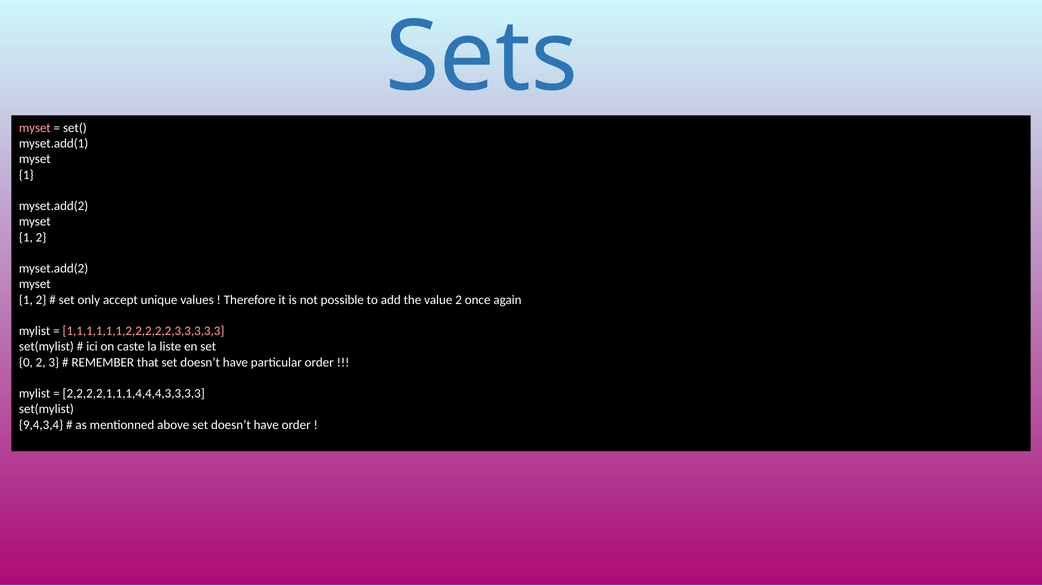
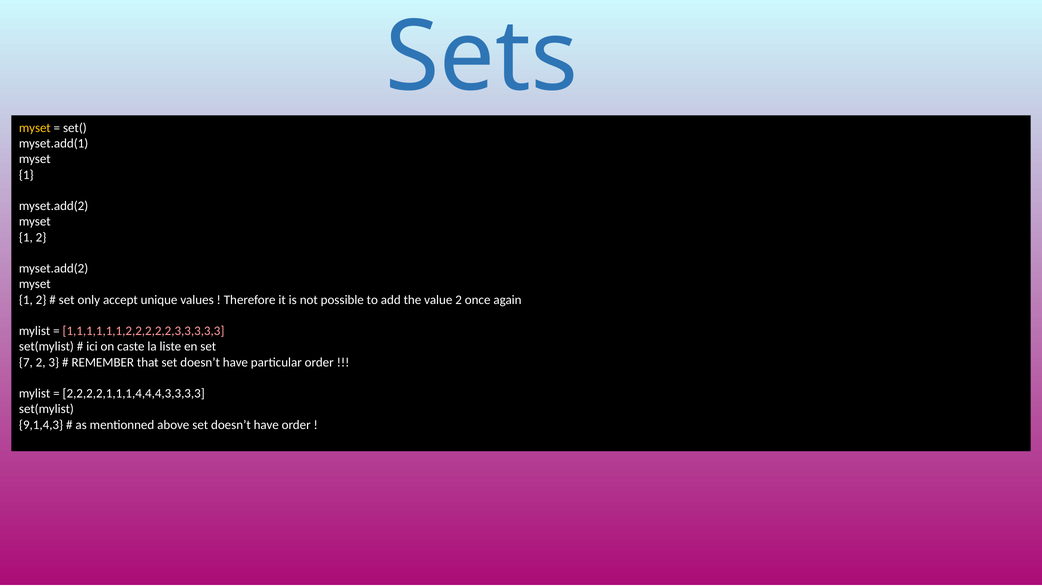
myset colour: pink -> yellow (35, 128)
0: 0 -> 7 (26, 362)
9,4,3,4: 9,4,3,4 -> 9,1,4,3 (41, 425)
